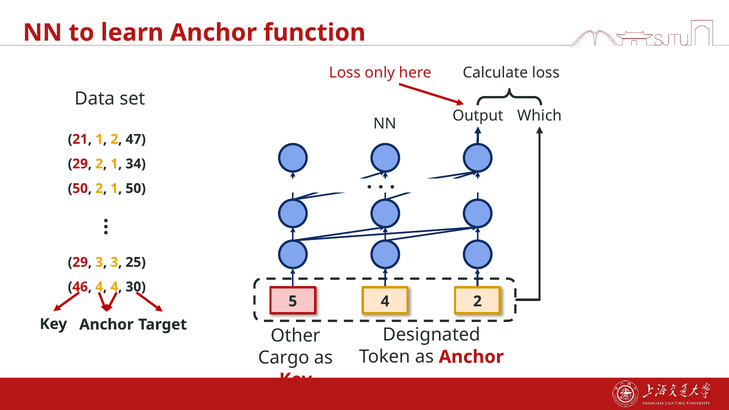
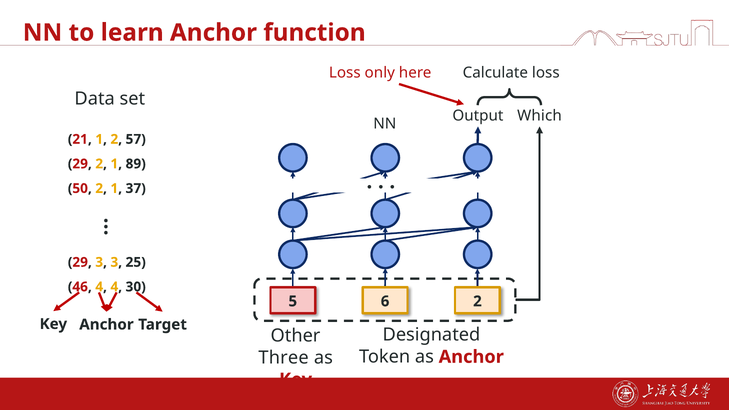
47: 47 -> 57 (136, 139)
34: 34 -> 89 (136, 164)
1 50: 50 -> 37 (136, 188)
5 4: 4 -> 6 (385, 301)
Cargo: Cargo -> Three (284, 358)
